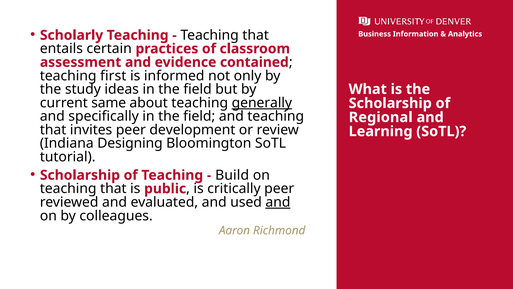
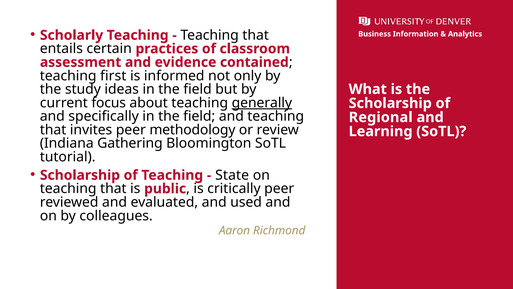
same: same -> focus (109, 103)
development: development -> methodology (192, 130)
Designing: Designing -> Gathering (130, 143)
Build: Build -> State (232, 175)
and underline: present -> none (278, 202)
